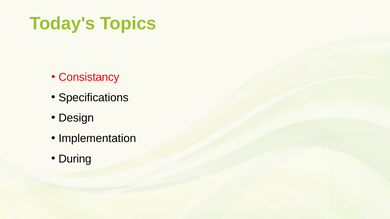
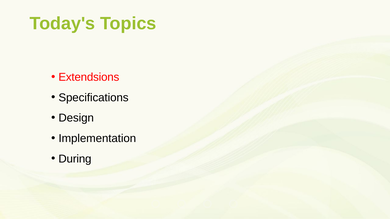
Consistancy: Consistancy -> Extendsions (89, 77)
